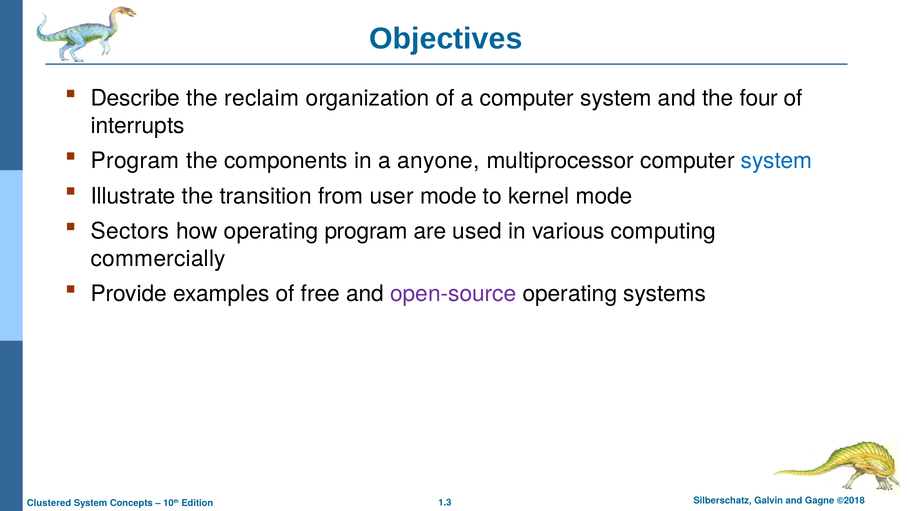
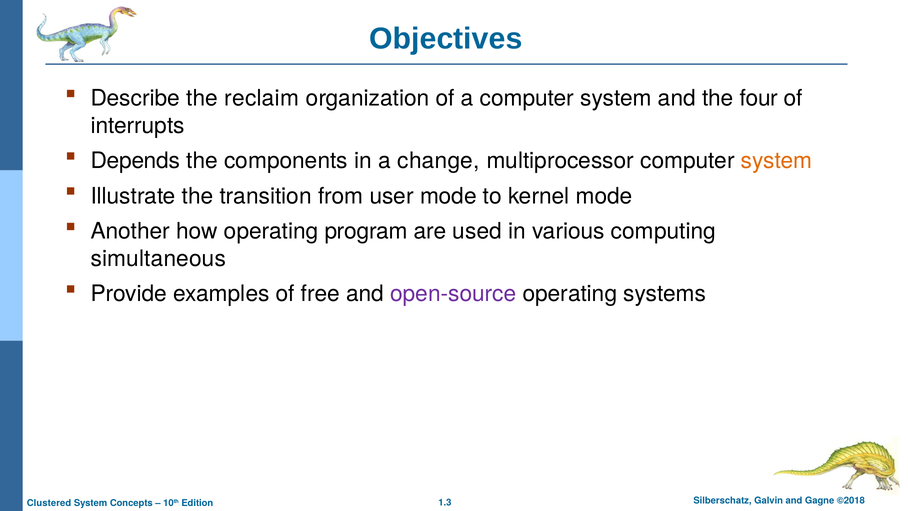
Program: Program -> Depends (135, 161)
anyone: anyone -> change (439, 161)
system colour: blue -> orange (777, 161)
Sectors: Sectors -> Another (130, 231)
commercially: commercially -> simultaneous (158, 258)
